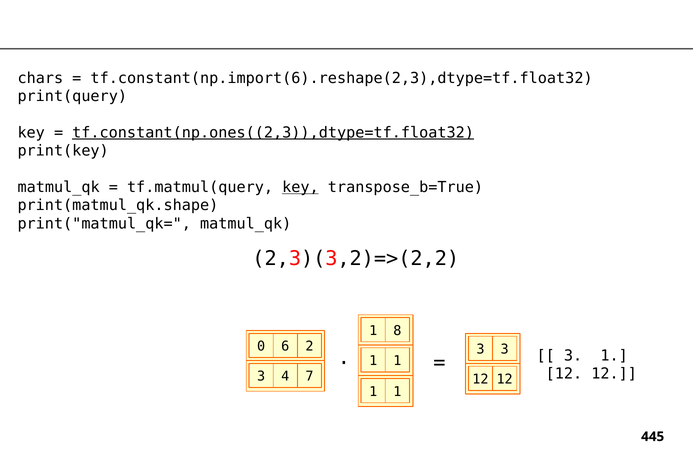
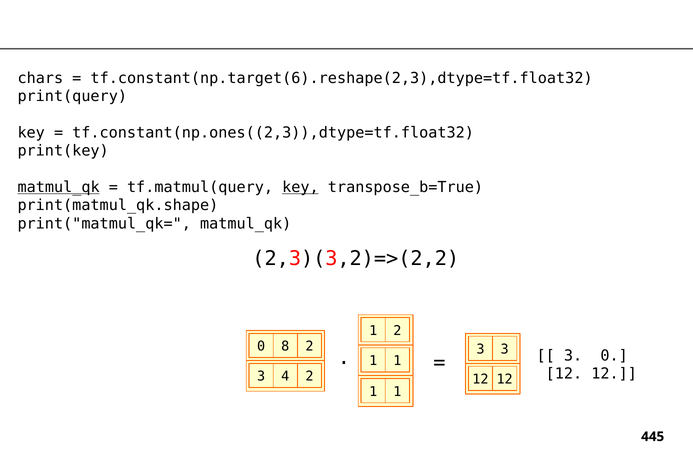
tf.constant(np.import(6).reshape(2,3),dtype=tf.float32: tf.constant(np.import(6).reshape(2,3),dtype=tf.float32 -> tf.constant(np.target(6).reshape(2,3),dtype=tf.float32 (342, 78)
tf.constant(np.ones((2,3)),dtype=tf.float32 underline: present -> none (273, 133)
matmul_qk underline: none -> present (59, 187)
1 8: 8 -> 2 (397, 331)
6: 6 -> 8 (285, 347)
3 1: 1 -> 0 (614, 356)
4 7: 7 -> 2 (309, 377)
